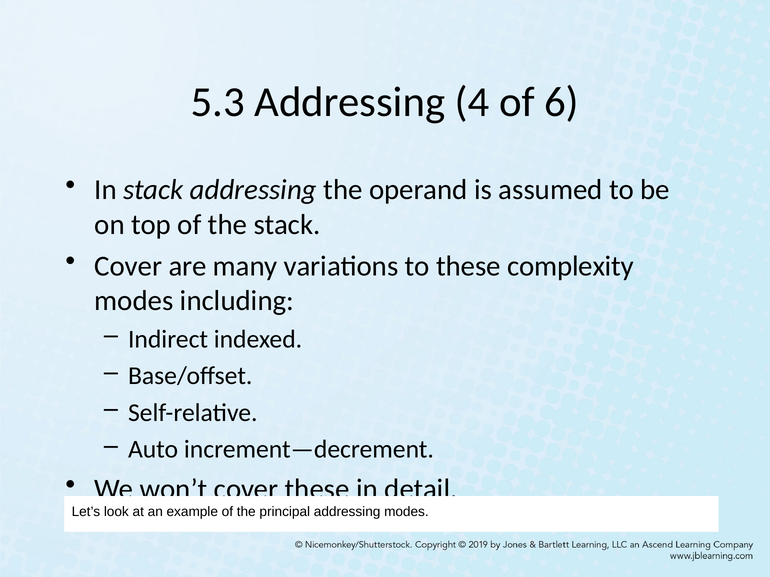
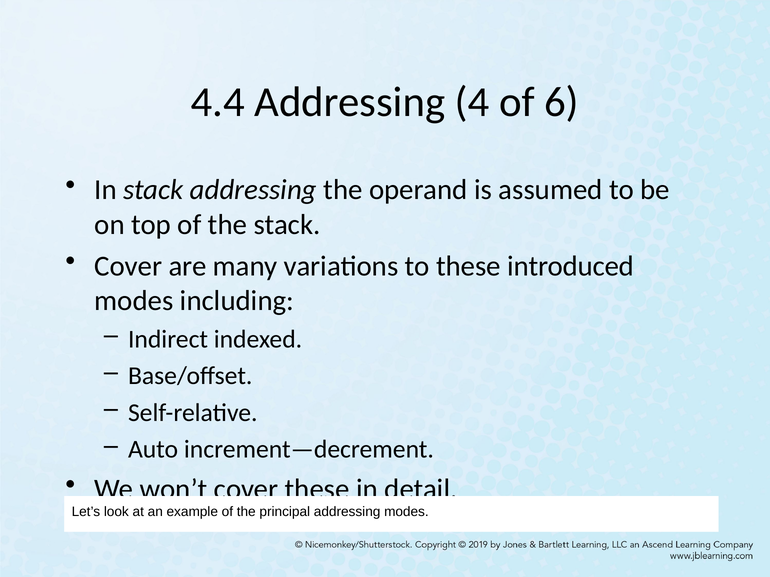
5.3: 5.3 -> 4.4 (218, 102)
complexity: complexity -> introduced (571, 266)
